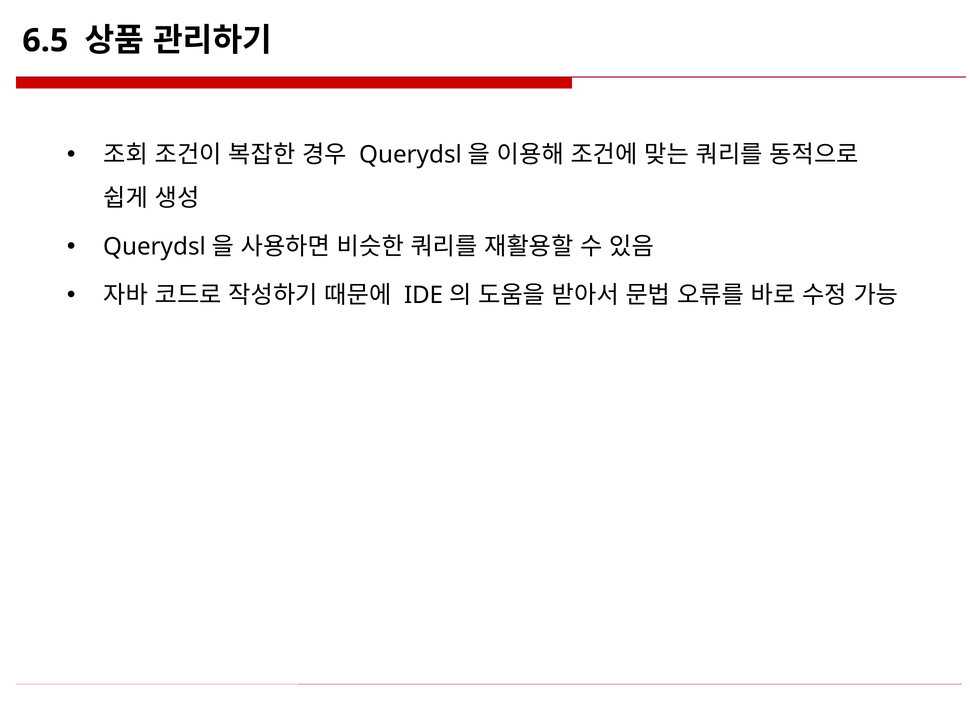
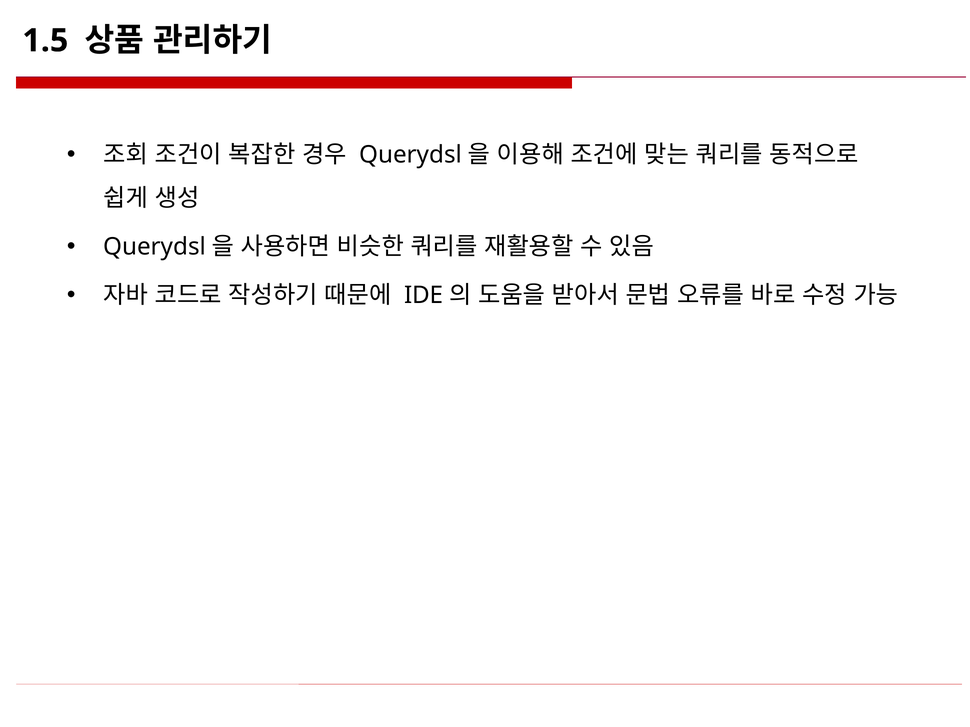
6.5: 6.5 -> 1.5 (45, 41)
